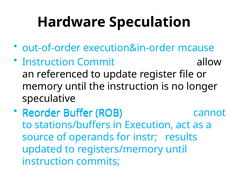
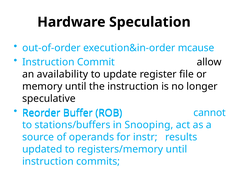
referenced: referenced -> availability (62, 74)
Execution: Execution -> Snooping (149, 125)
